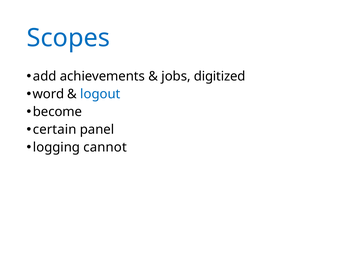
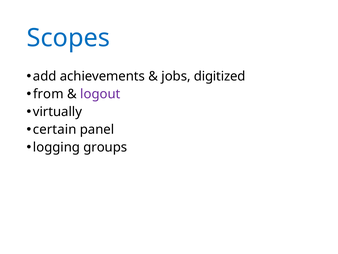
word: word -> from (48, 94)
logout colour: blue -> purple (100, 94)
become: become -> virtually (57, 112)
cannot: cannot -> groups (105, 147)
